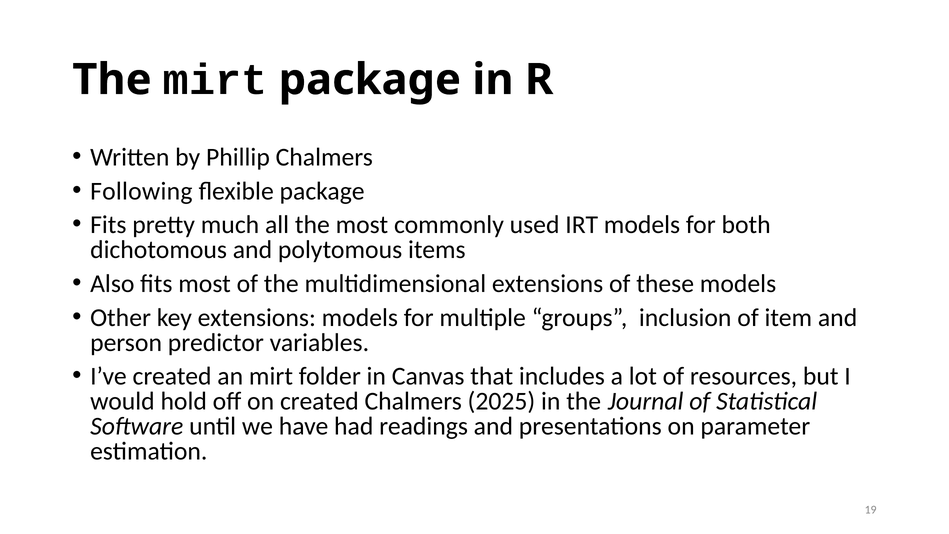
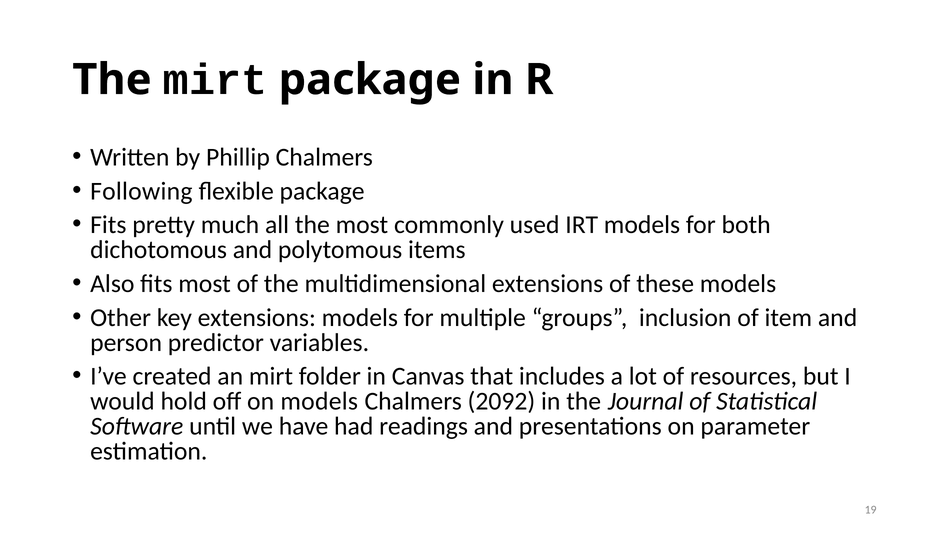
on created: created -> models (319, 401)
2025: 2025 -> 2092 (501, 401)
